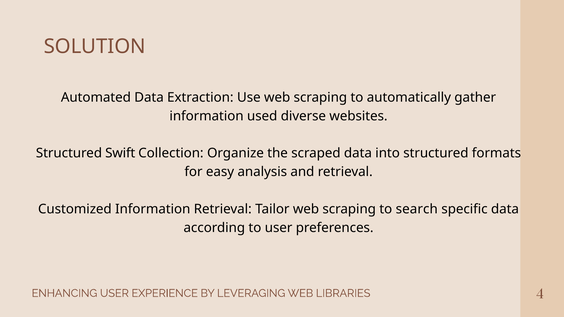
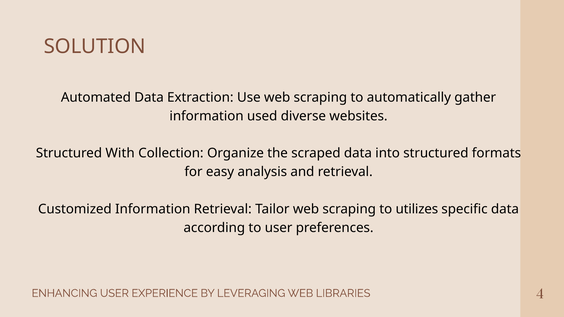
Swift: Swift -> With (120, 153)
search: search -> utilizes (417, 209)
